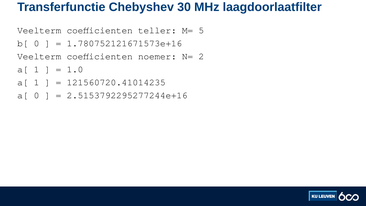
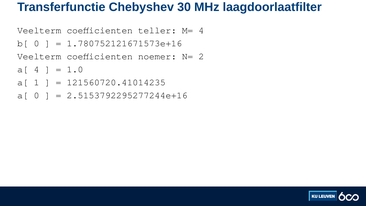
M= 5: 5 -> 4 (201, 30)
1: 1 -> 4 (37, 69)
